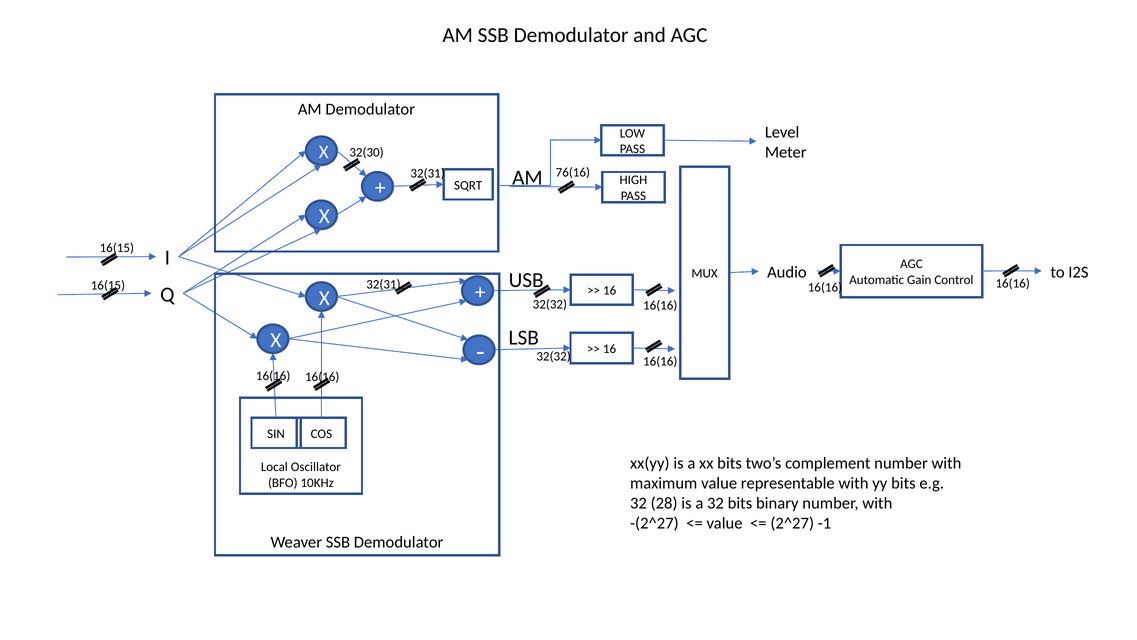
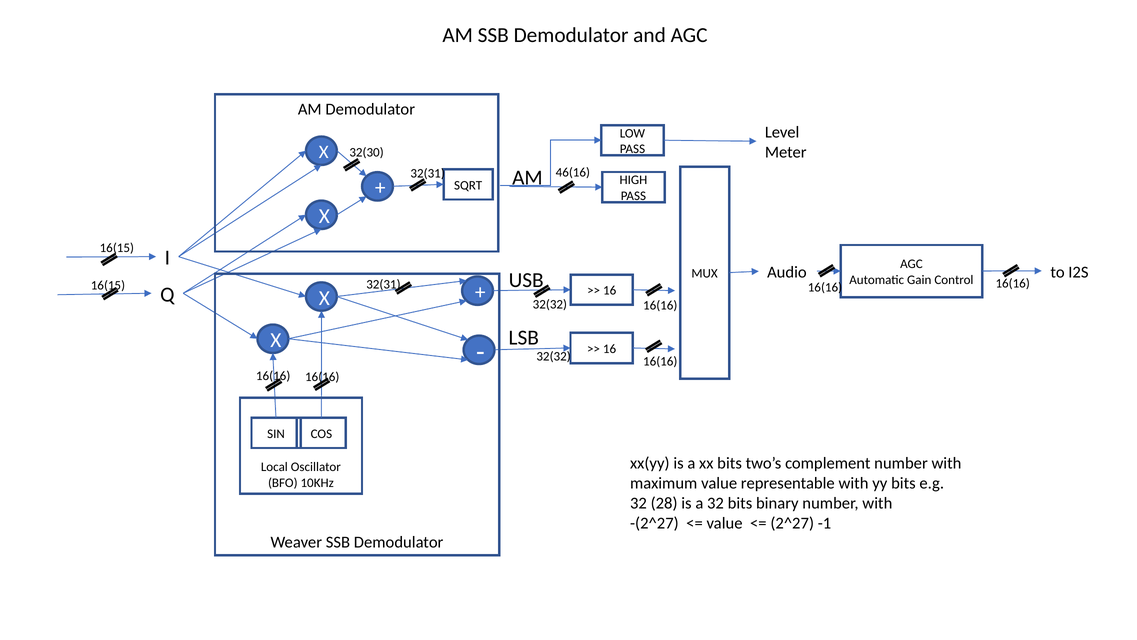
76(16: 76(16 -> 46(16 (573, 172)
